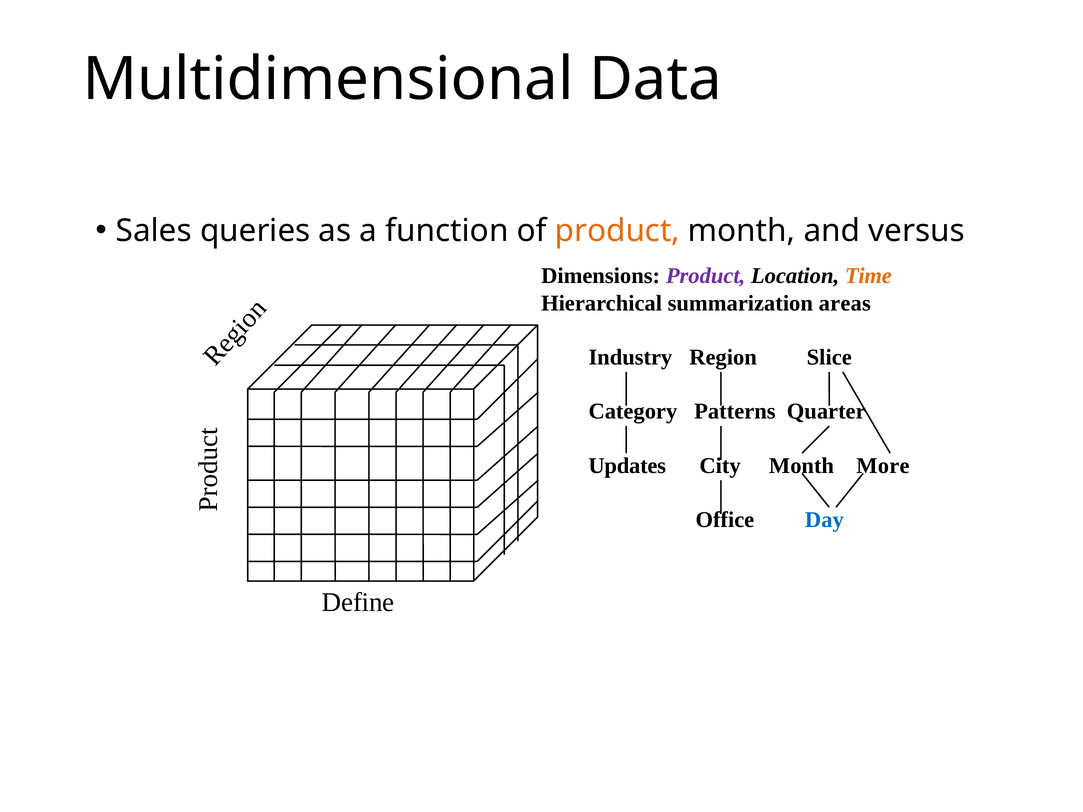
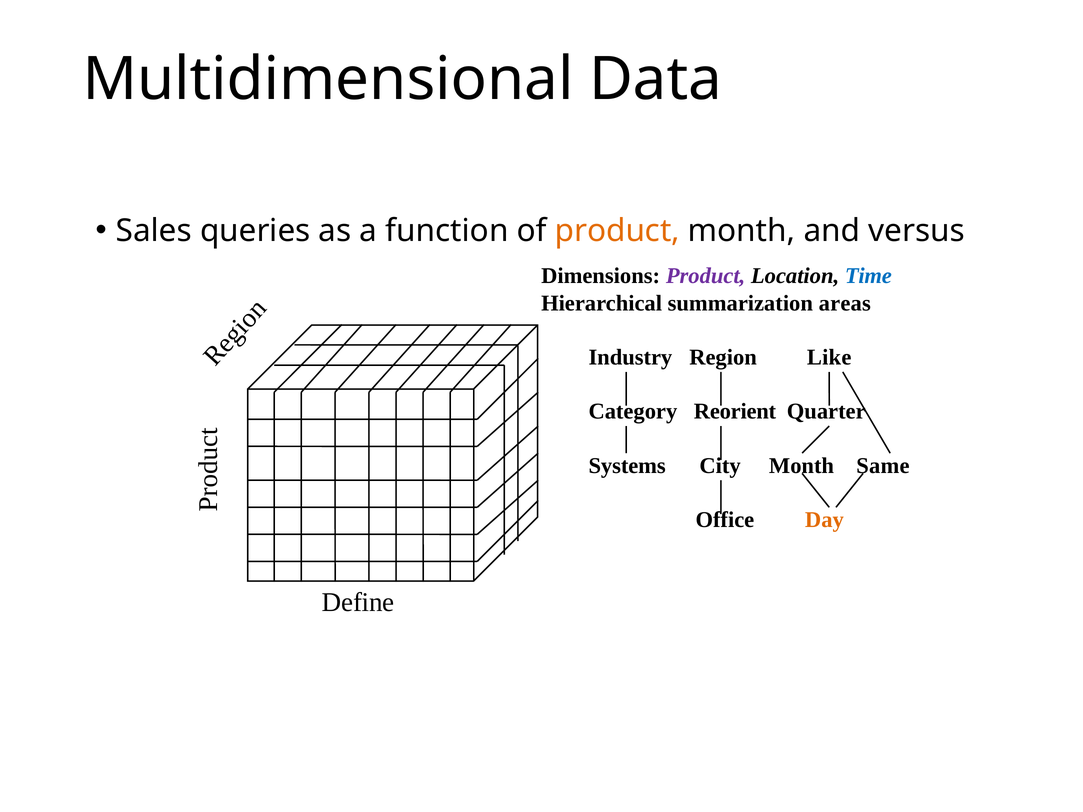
Time colour: orange -> blue (868, 276)
Slice: Slice -> Like (829, 357)
Patterns: Patterns -> Reorient (735, 412)
Updates: Updates -> Systems (627, 466)
More: More -> Same (883, 466)
Day colour: blue -> orange (824, 520)
